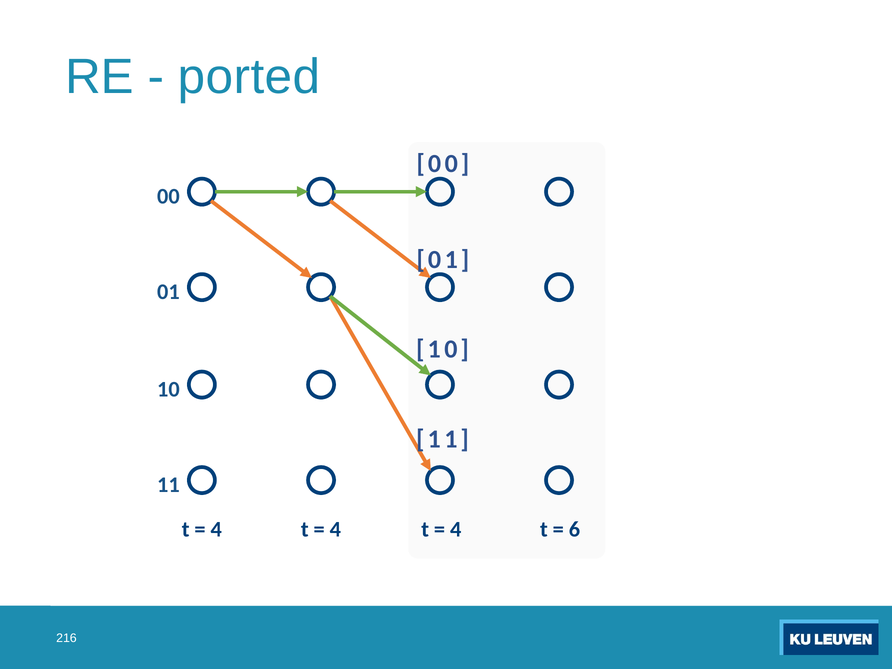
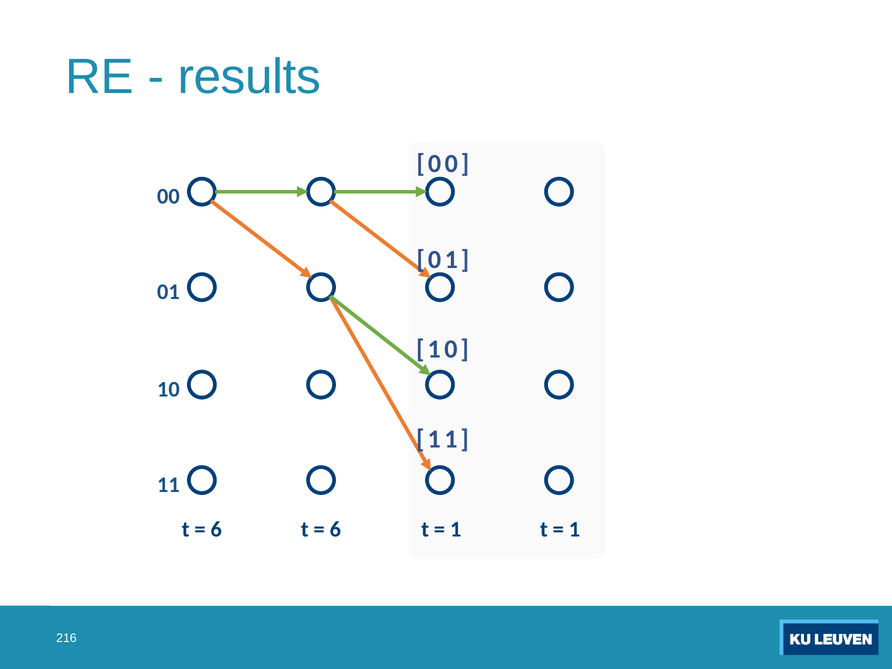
ported: ported -> results (249, 77)
4: 4 -> 6 (216, 529)
4: 4 -> 6 (335, 529)
4: 4 -> 1 (456, 529)
6: 6 -> 1 (574, 529)
